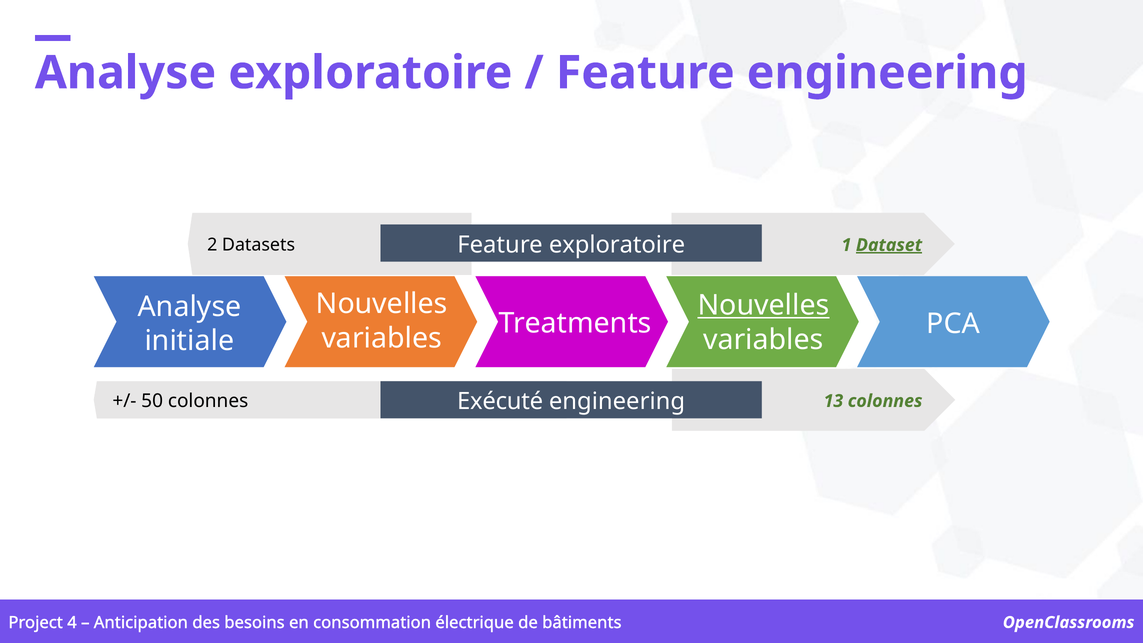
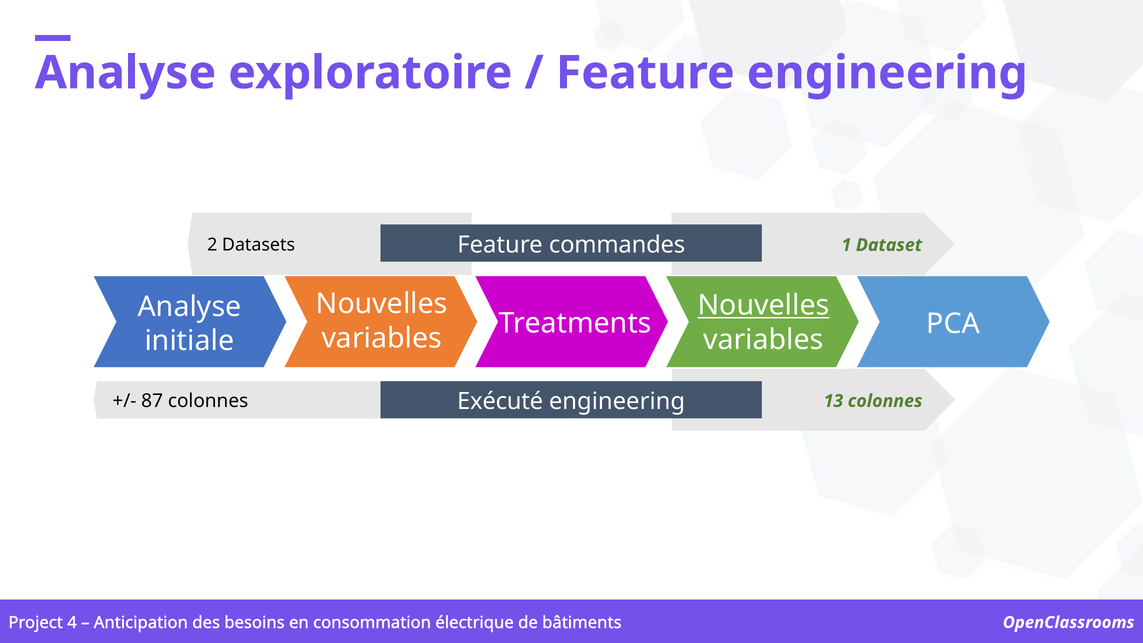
Feature exploratoire: exploratoire -> commandes (617, 245)
Dataset underline: present -> none (889, 245)
50: 50 -> 87 (152, 401)
